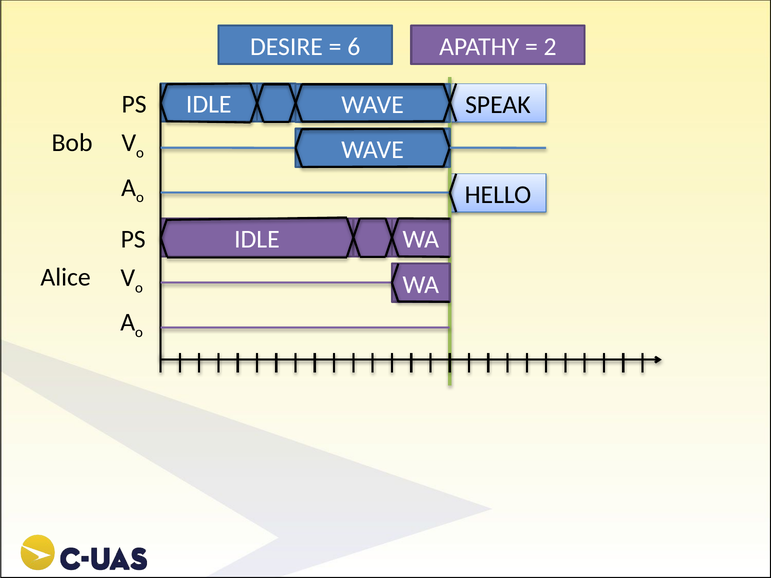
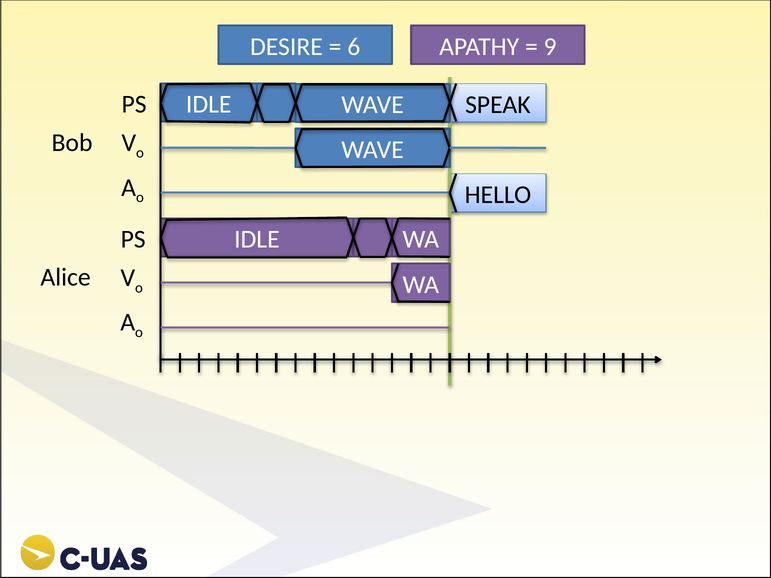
2: 2 -> 9 (550, 47)
